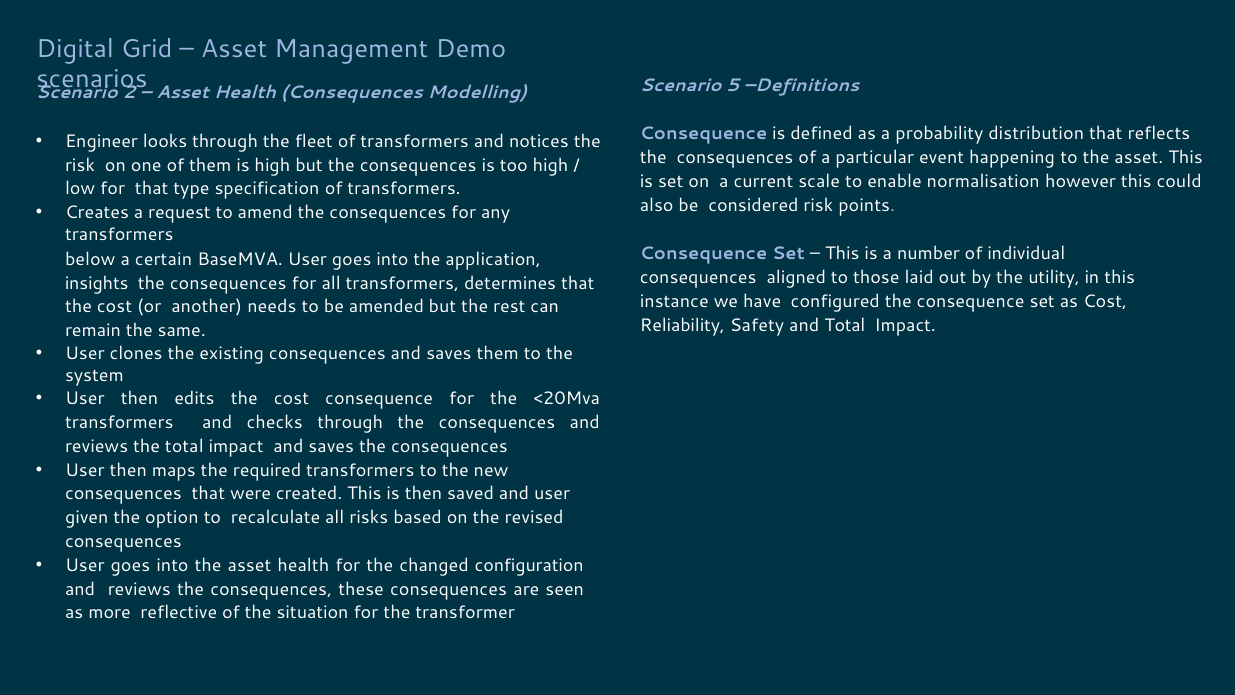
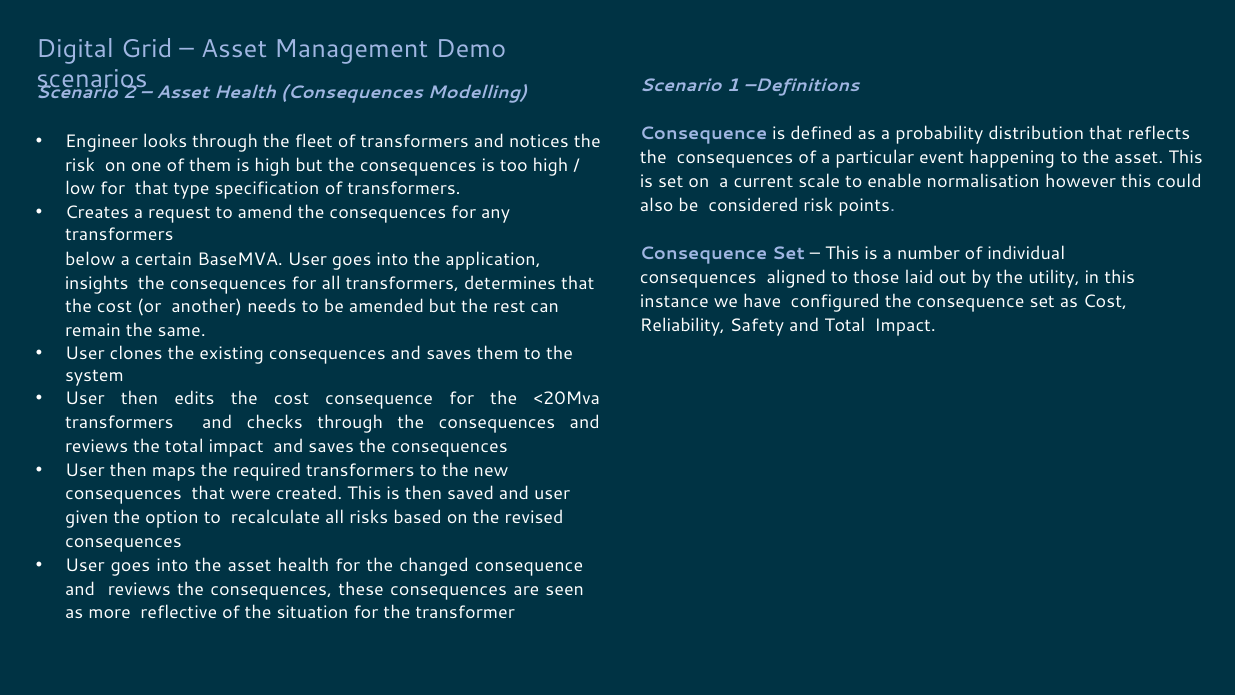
5: 5 -> 1 (733, 85)
changed configuration: configuration -> consequence (529, 565)
